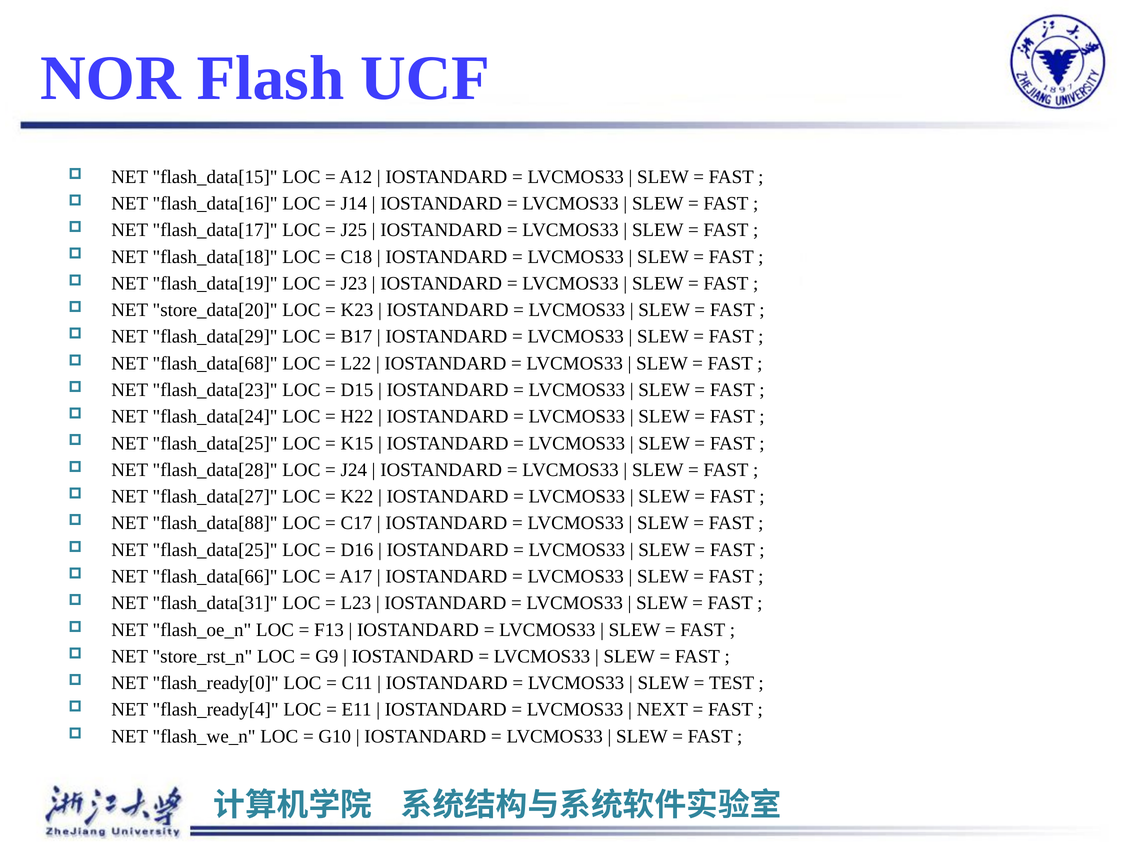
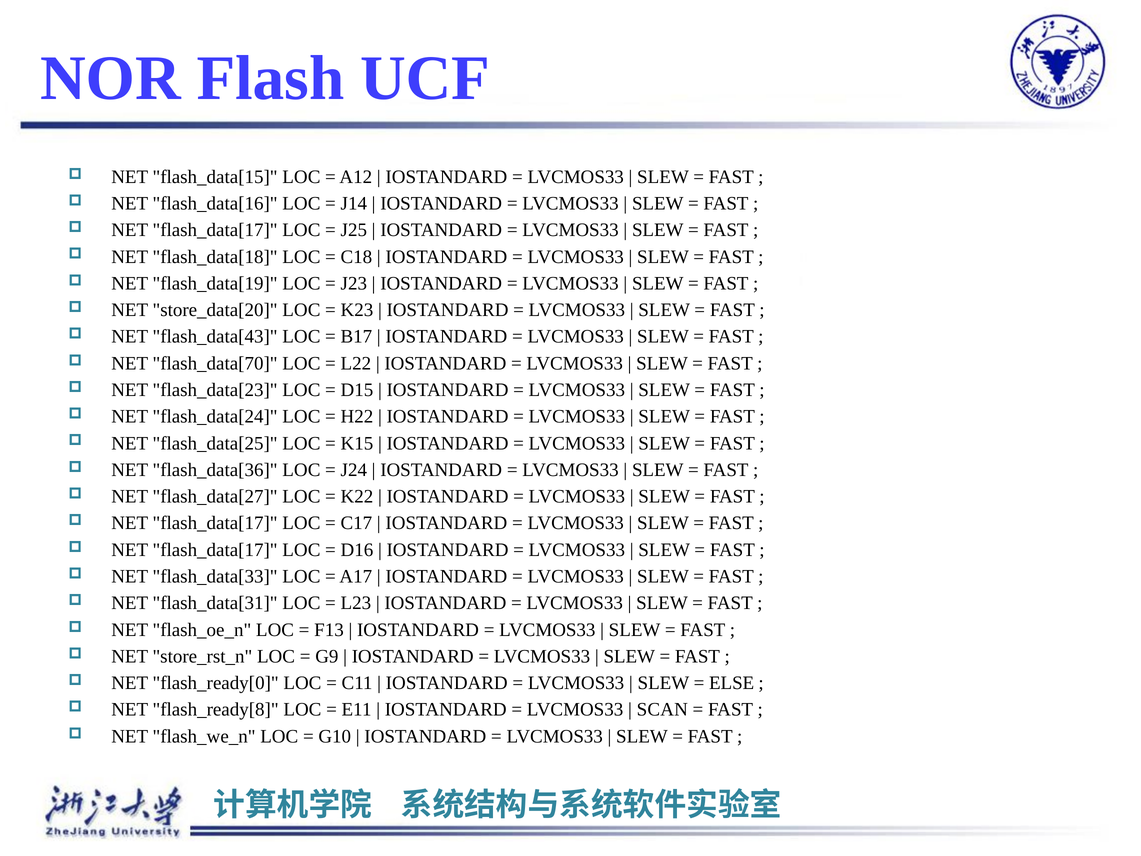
flash_data[29: flash_data[29 -> flash_data[43 (215, 337)
flash_data[68: flash_data[68 -> flash_data[70 (215, 363)
flash_data[28: flash_data[28 -> flash_data[36 (215, 470)
flash_data[88: flash_data[88 -> flash_data[17 (215, 523)
flash_data[25: flash_data[25 -> flash_data[17 (215, 550)
flash_data[66: flash_data[66 -> flash_data[33 (215, 576)
TEST: TEST -> ELSE (732, 683)
flash_ready[4: flash_ready[4 -> flash_ready[8 (216, 710)
NEXT: NEXT -> SCAN (662, 710)
